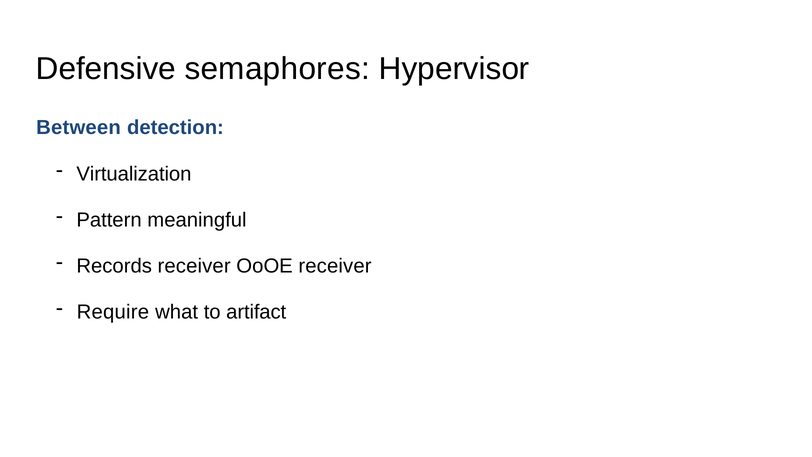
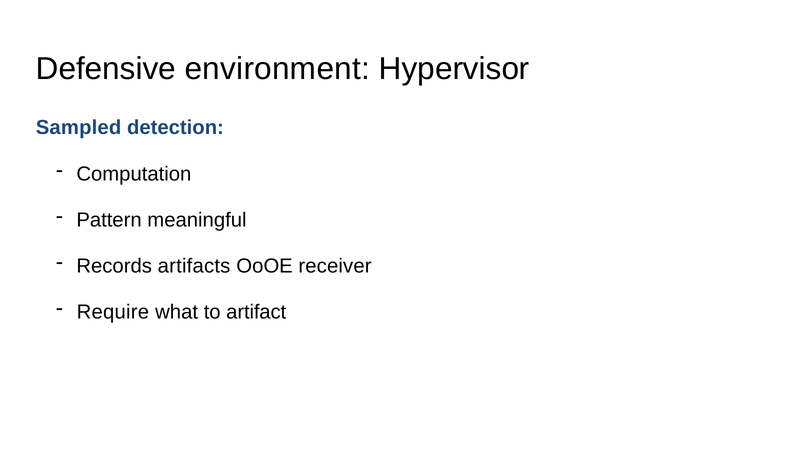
semaphores: semaphores -> environment (277, 69)
Between: Between -> Sampled (79, 128)
Virtualization: Virtualization -> Computation (134, 174)
Records receiver: receiver -> artifacts (194, 266)
